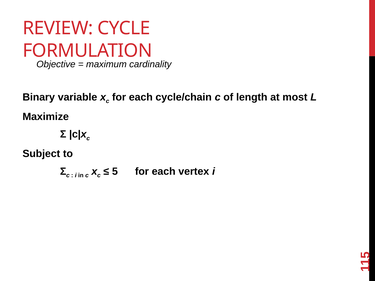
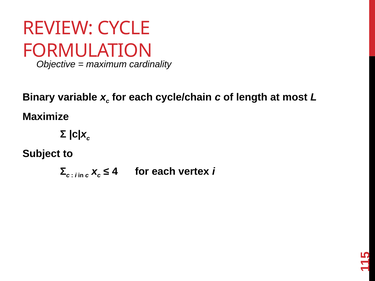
5: 5 -> 4 (115, 172)
